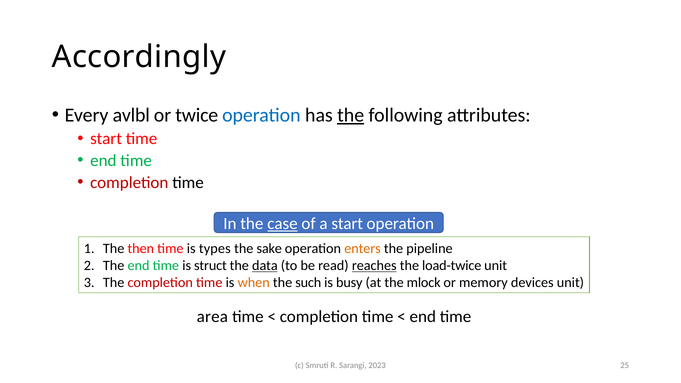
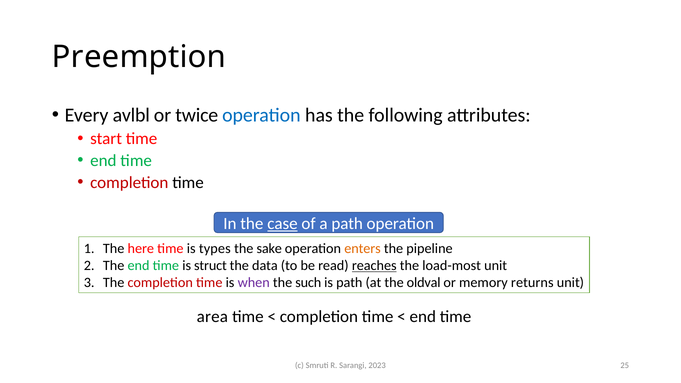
Accordingly: Accordingly -> Preemption (139, 57)
the underline: present -> none (351, 115)
a start: start -> path (347, 224)
then: then -> here (141, 249)
data underline: present -> none (265, 266)
load-twice: load-twice -> load-most (452, 266)
when colour: orange -> purple (254, 283)
is busy: busy -> path (349, 283)
mlock: mlock -> oldval (424, 283)
devices: devices -> returns (532, 283)
